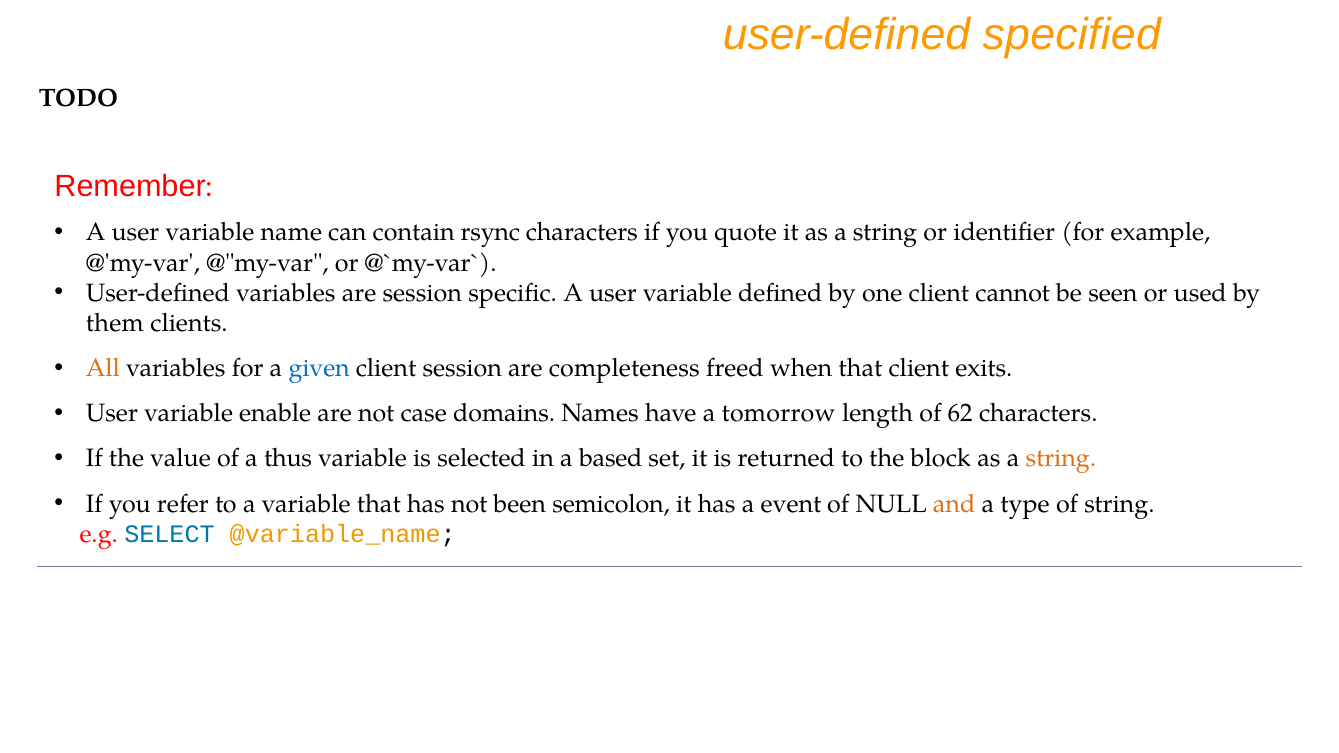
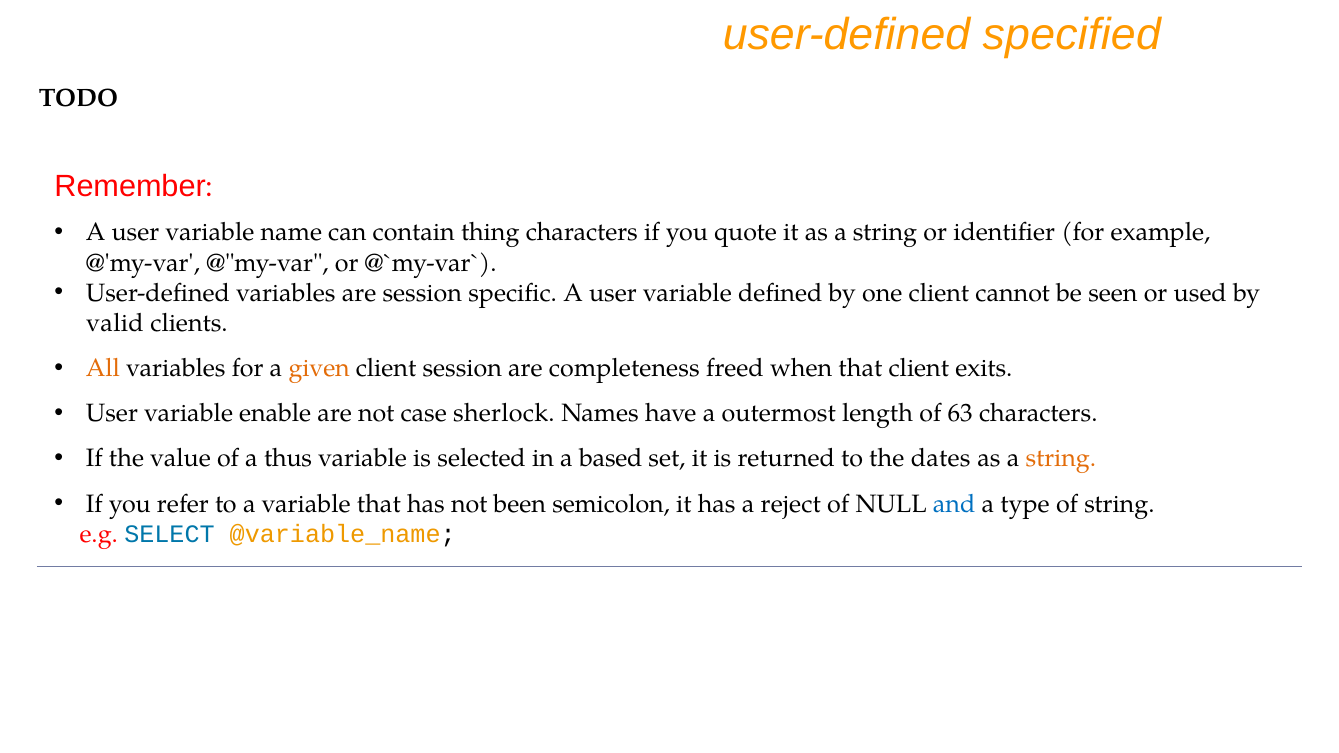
rsync: rsync -> thing (490, 233)
them: them -> valid (115, 323)
given colour: blue -> orange (319, 368)
domains: domains -> sherlock (504, 413)
tomorrow: tomorrow -> outermost (779, 413)
62: 62 -> 63 (960, 413)
block: block -> dates (941, 459)
event: event -> reject (791, 504)
and colour: orange -> blue (954, 504)
